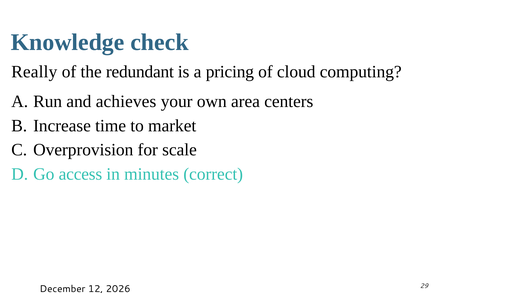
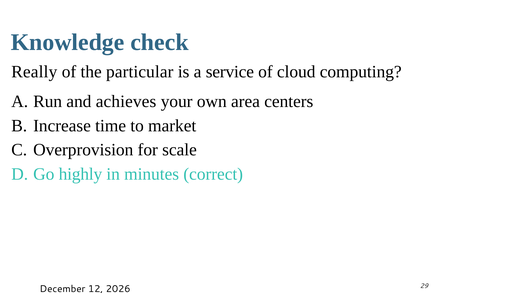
redundant: redundant -> particular (140, 72)
pricing: pricing -> service (230, 72)
access: access -> highly (80, 174)
